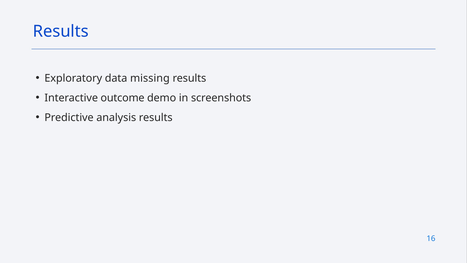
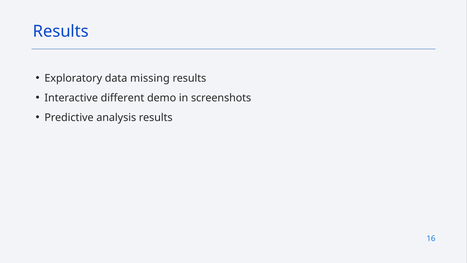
outcome: outcome -> different (122, 98)
